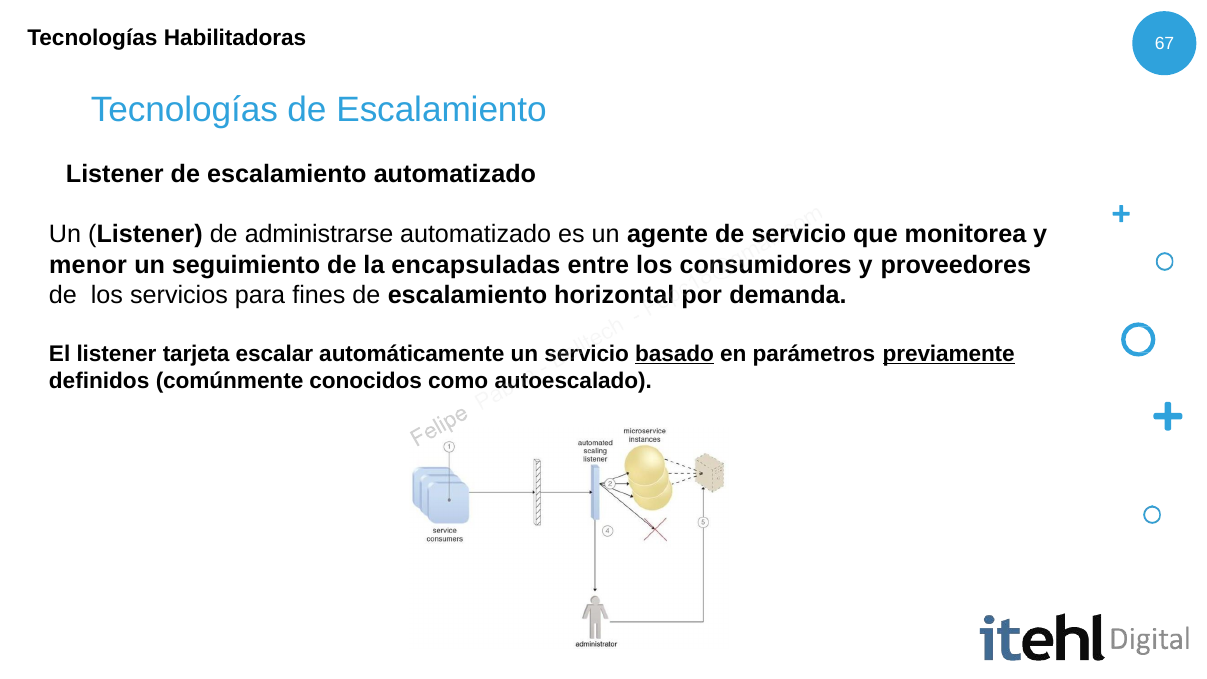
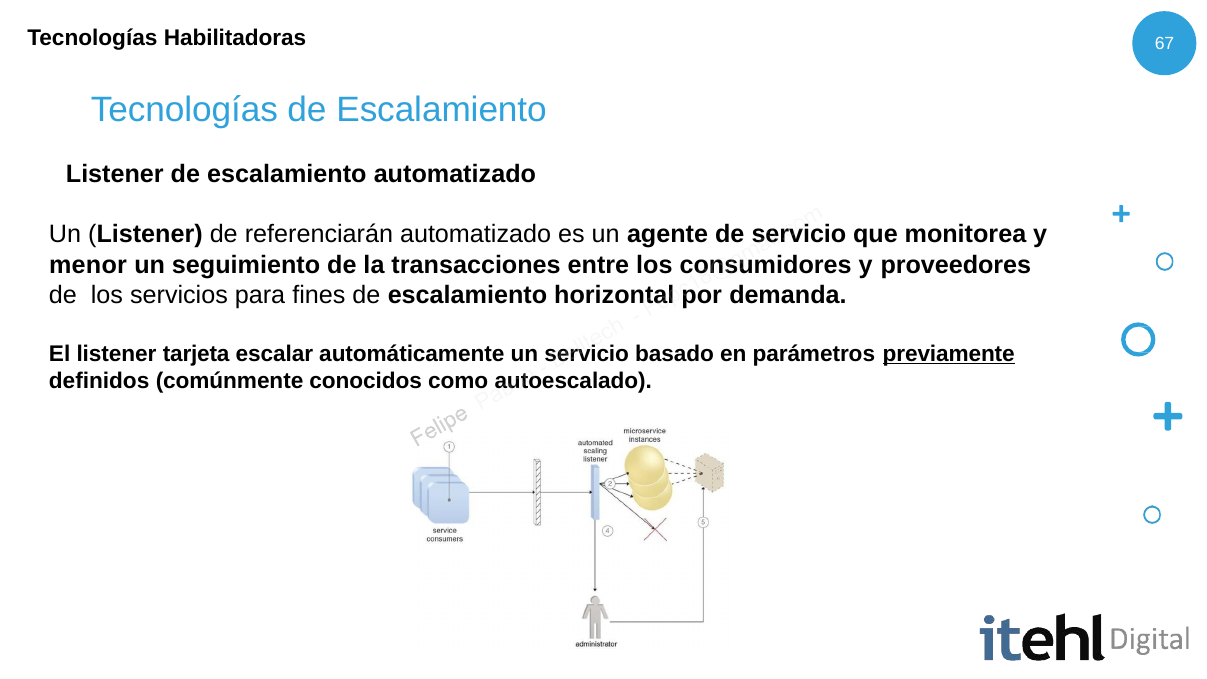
administrarse: administrarse -> referenciarán (319, 235)
encapsuladas: encapsuladas -> transacciones (476, 265)
basado underline: present -> none (674, 354)
